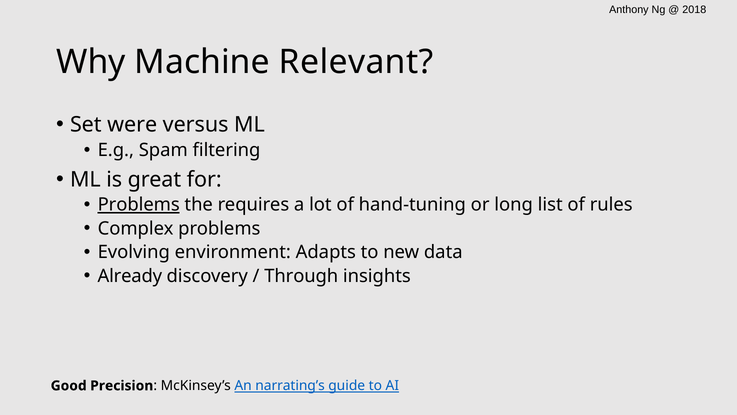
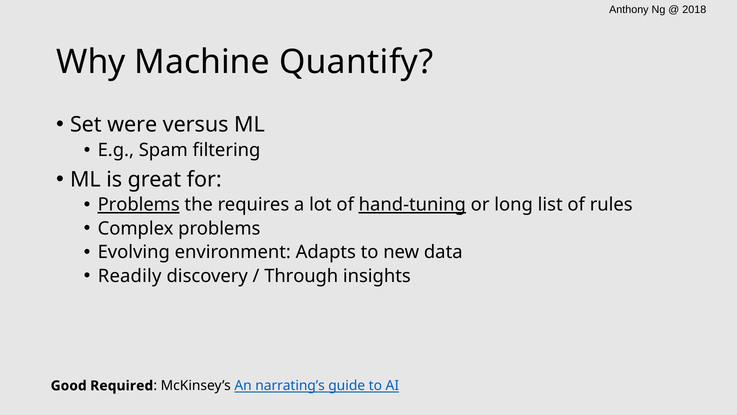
Relevant: Relevant -> Quantify (356, 62)
hand-tuning underline: none -> present (412, 205)
Already: Already -> Readily (130, 276)
Precision: Precision -> Required (122, 385)
